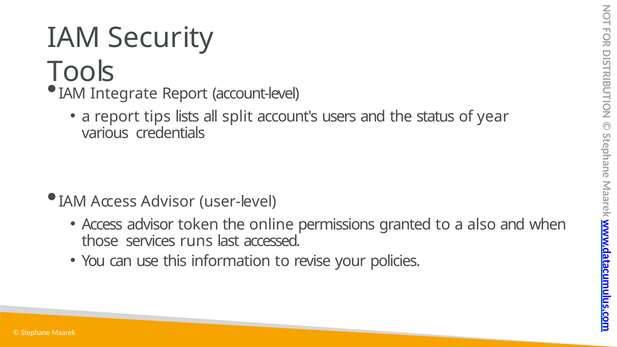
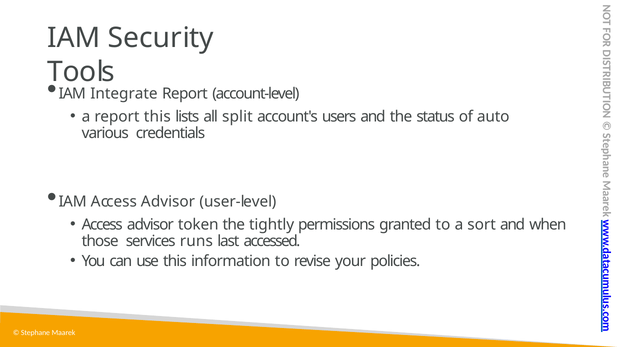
report tips: tips -> this (157, 117)
year: year -> auto (493, 117)
online: online -> tightly (272, 225)
also: also -> sort (482, 225)
